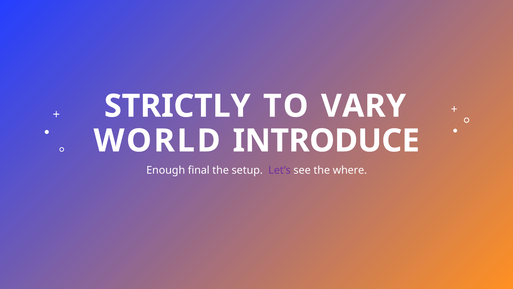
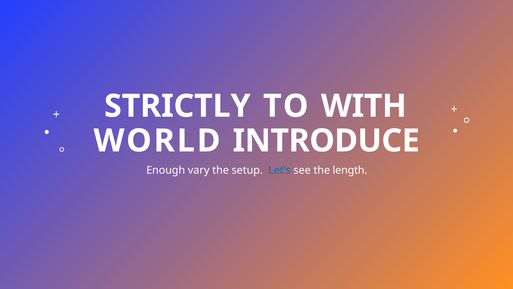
VARY: VARY -> WITH (364, 106)
final: final -> vary (199, 170)
Let’s colour: purple -> blue (280, 170)
where: where -> length (350, 170)
